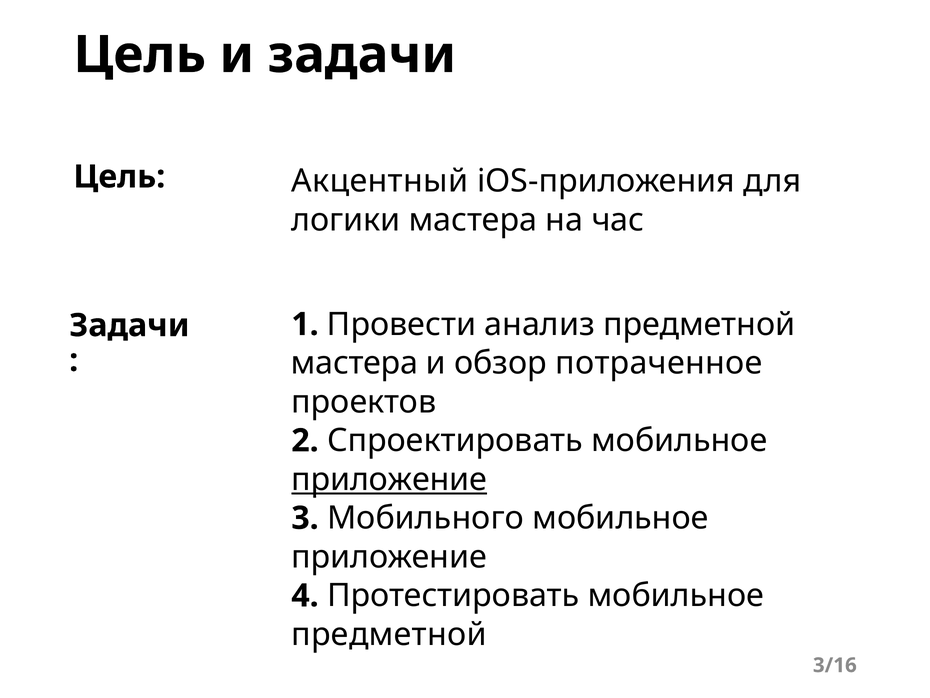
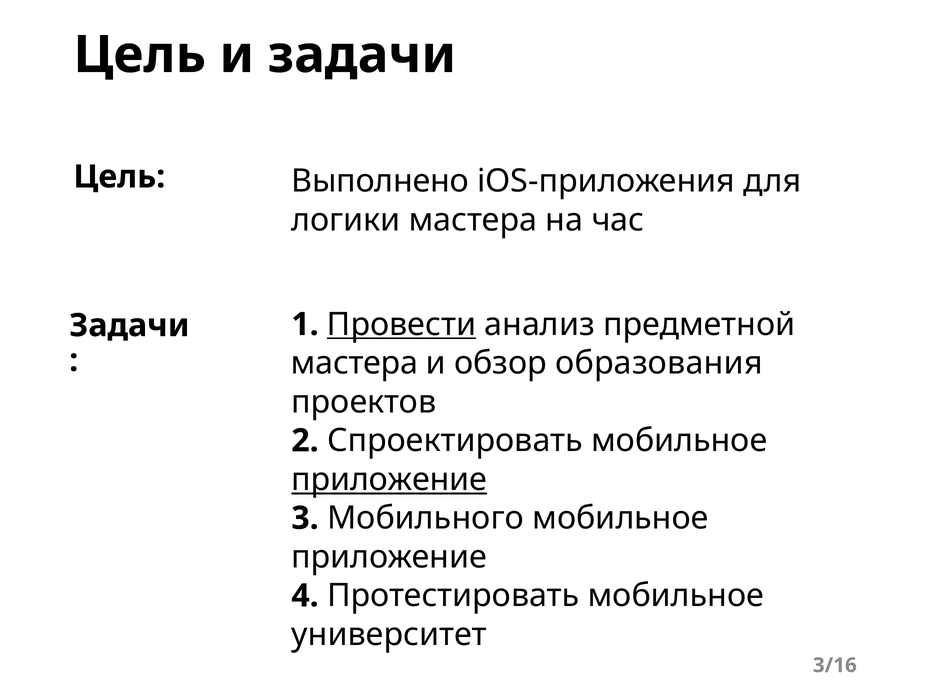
Акцентный: Акцентный -> Выполнено (380, 181)
Провести underline: none -> present (402, 324)
потраченное: потраченное -> образования (659, 363)
предметной: предметной -> университет (389, 634)
